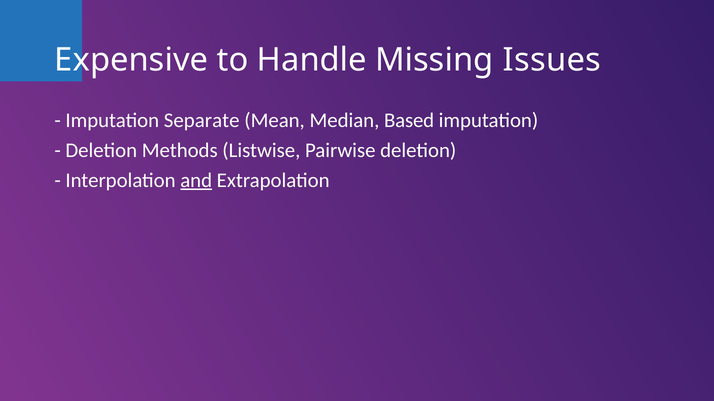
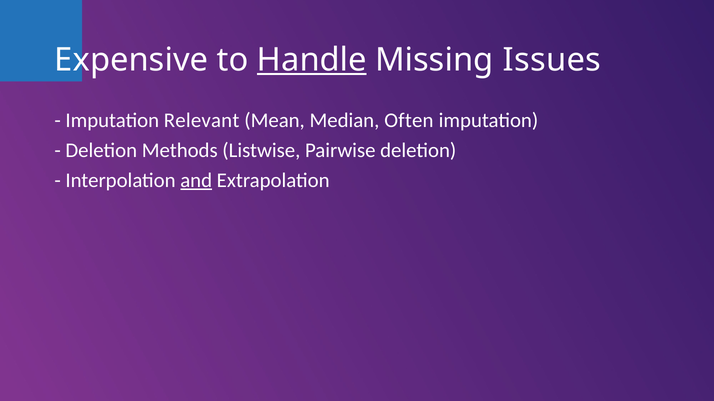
Handle underline: none -> present (312, 60)
Separate: Separate -> Relevant (202, 121)
Based: Based -> Often (409, 121)
